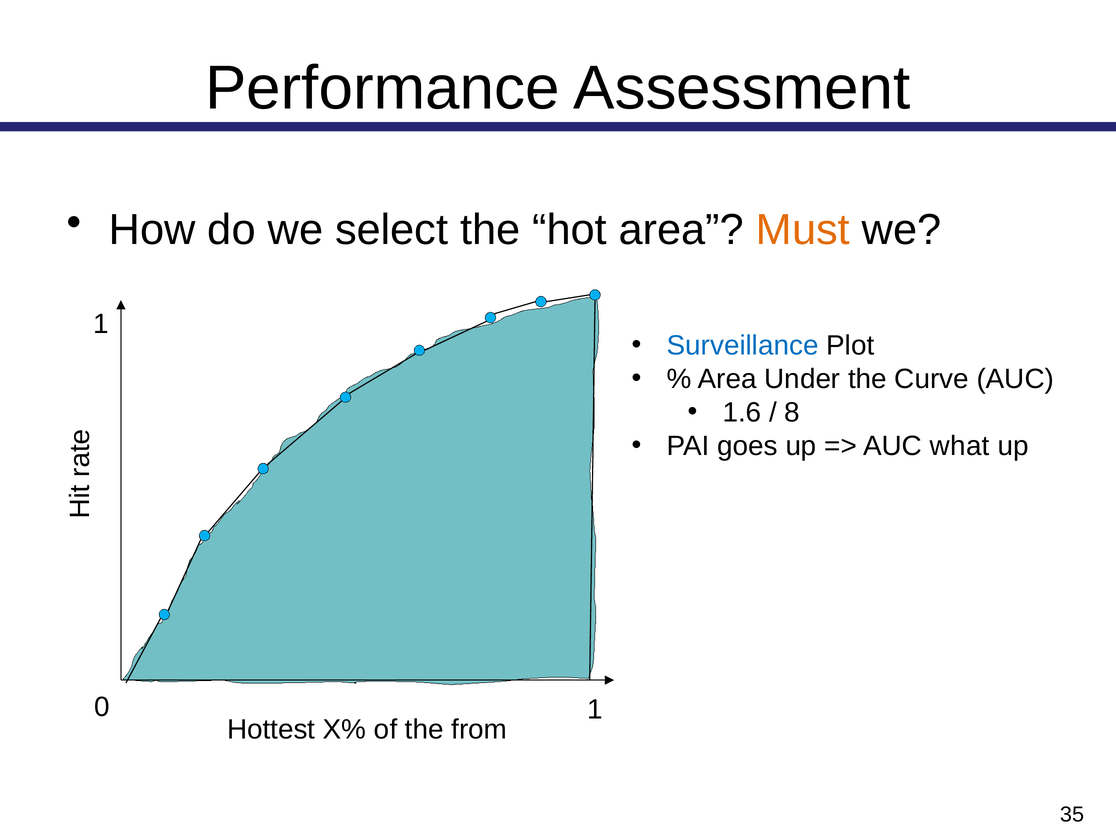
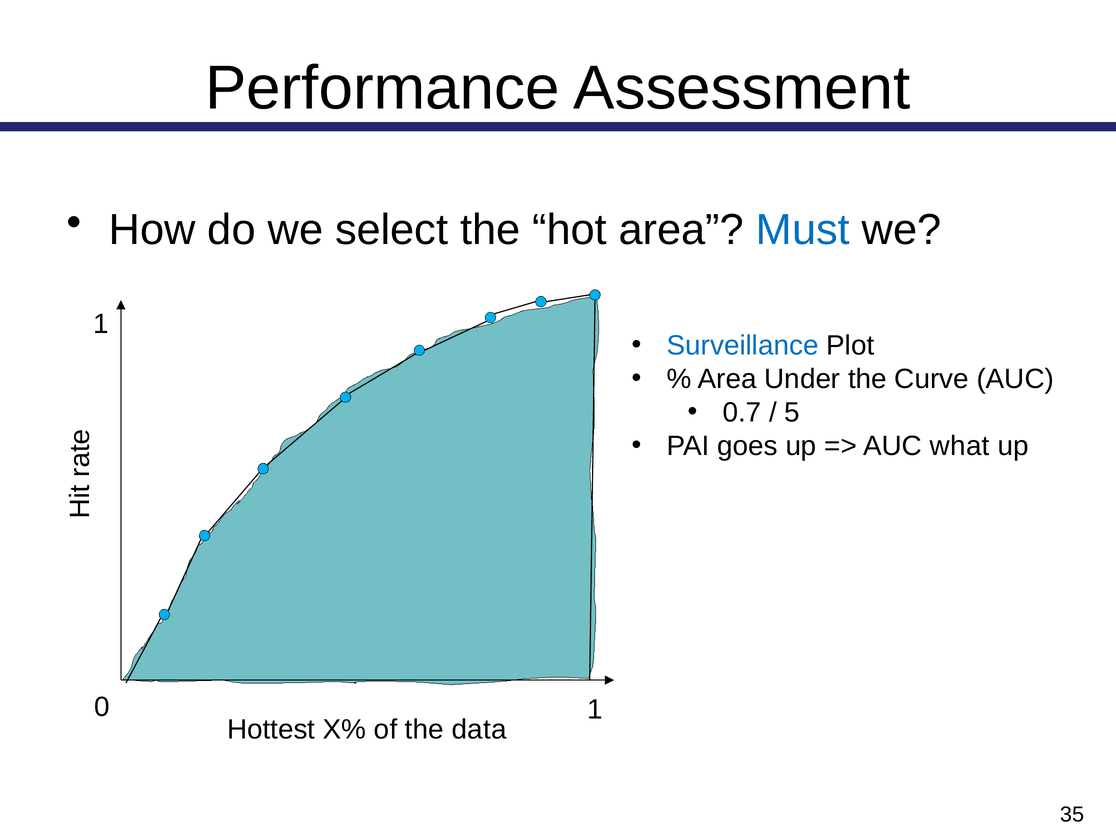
Must colour: orange -> blue (803, 230)
1.6: 1.6 -> 0.7 (742, 412)
8: 8 -> 5 (792, 412)
from: from -> data (479, 730)
